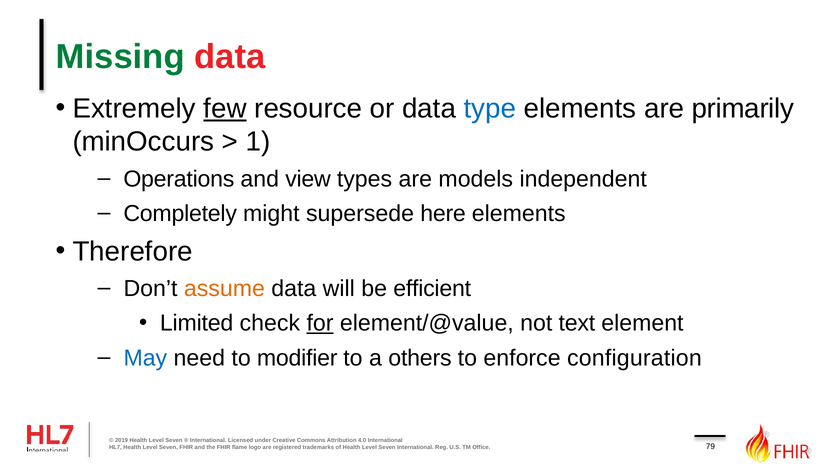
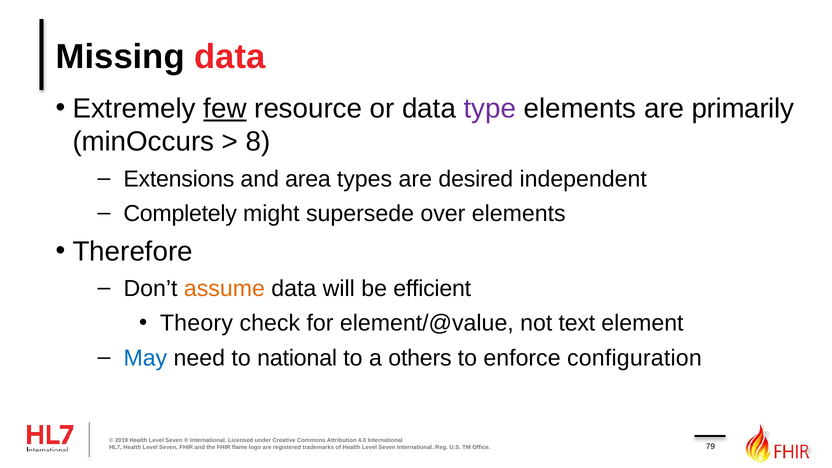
Missing colour: green -> black (120, 57)
type colour: blue -> purple (490, 109)
1: 1 -> 8 (258, 142)
Operations: Operations -> Extensions (179, 179)
view: view -> area (308, 179)
models: models -> desired (476, 179)
here: here -> over (443, 214)
Limited: Limited -> Theory (196, 323)
for underline: present -> none (320, 323)
modifier: modifier -> national (297, 358)
